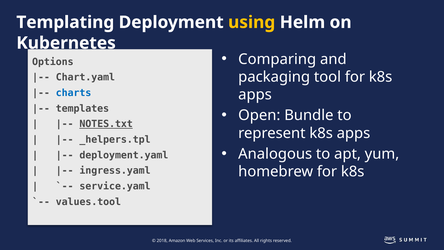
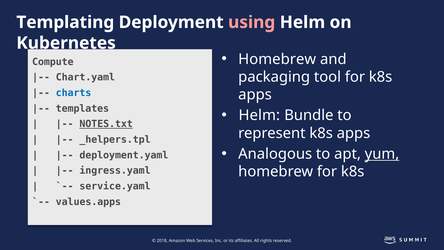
using colour: yellow -> pink (252, 22)
Comparing: Comparing -> Homebrew (277, 59)
Options: Options -> Compute (53, 62)
Open: Open -> Helm (259, 115)
yum underline: none -> present (382, 154)
values.tool: values.tool -> values.apps (88, 202)
